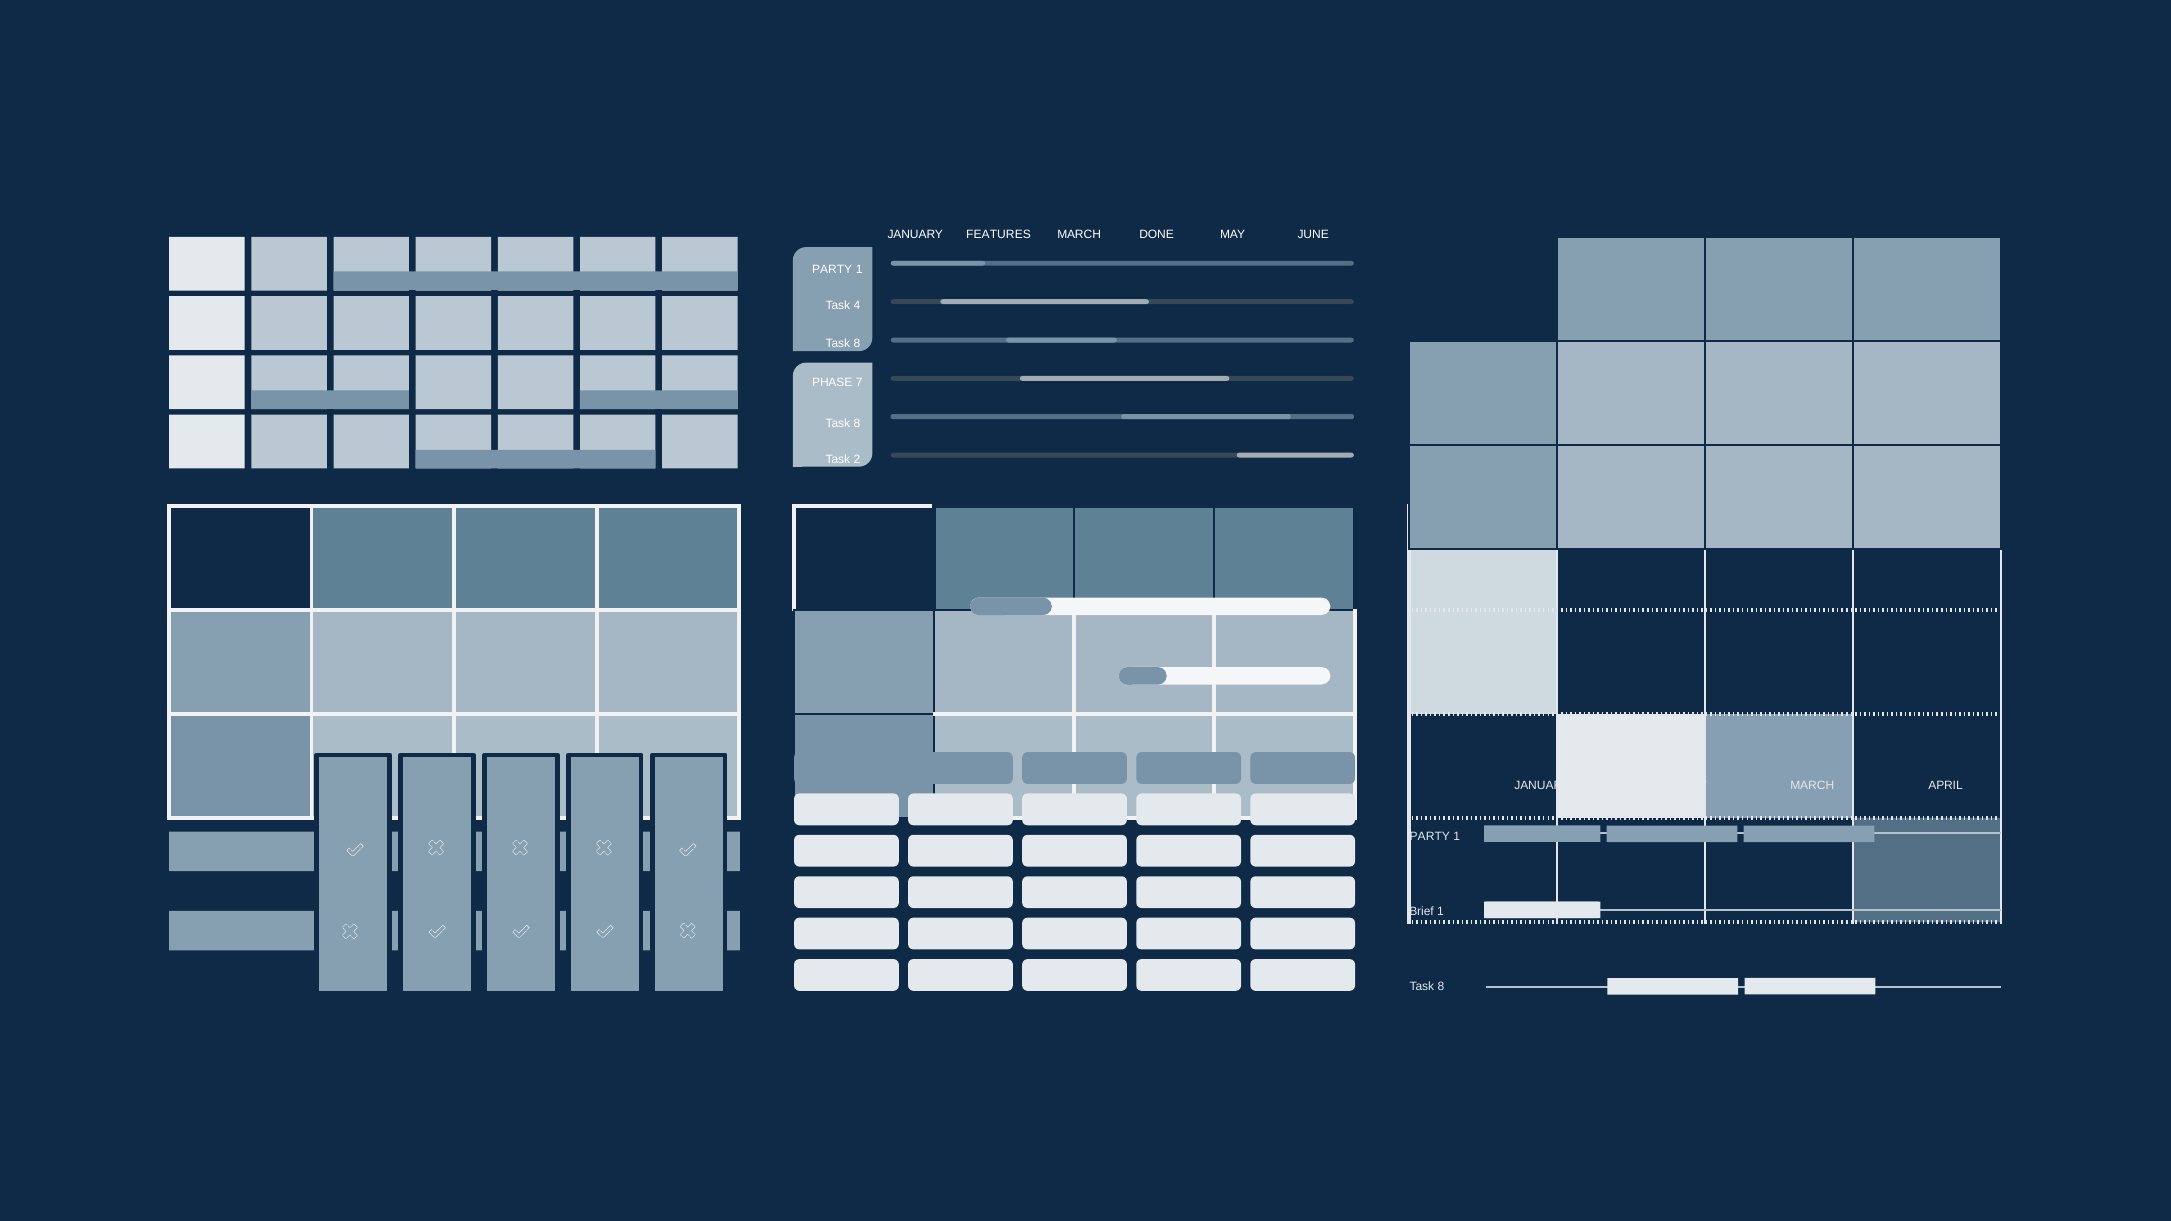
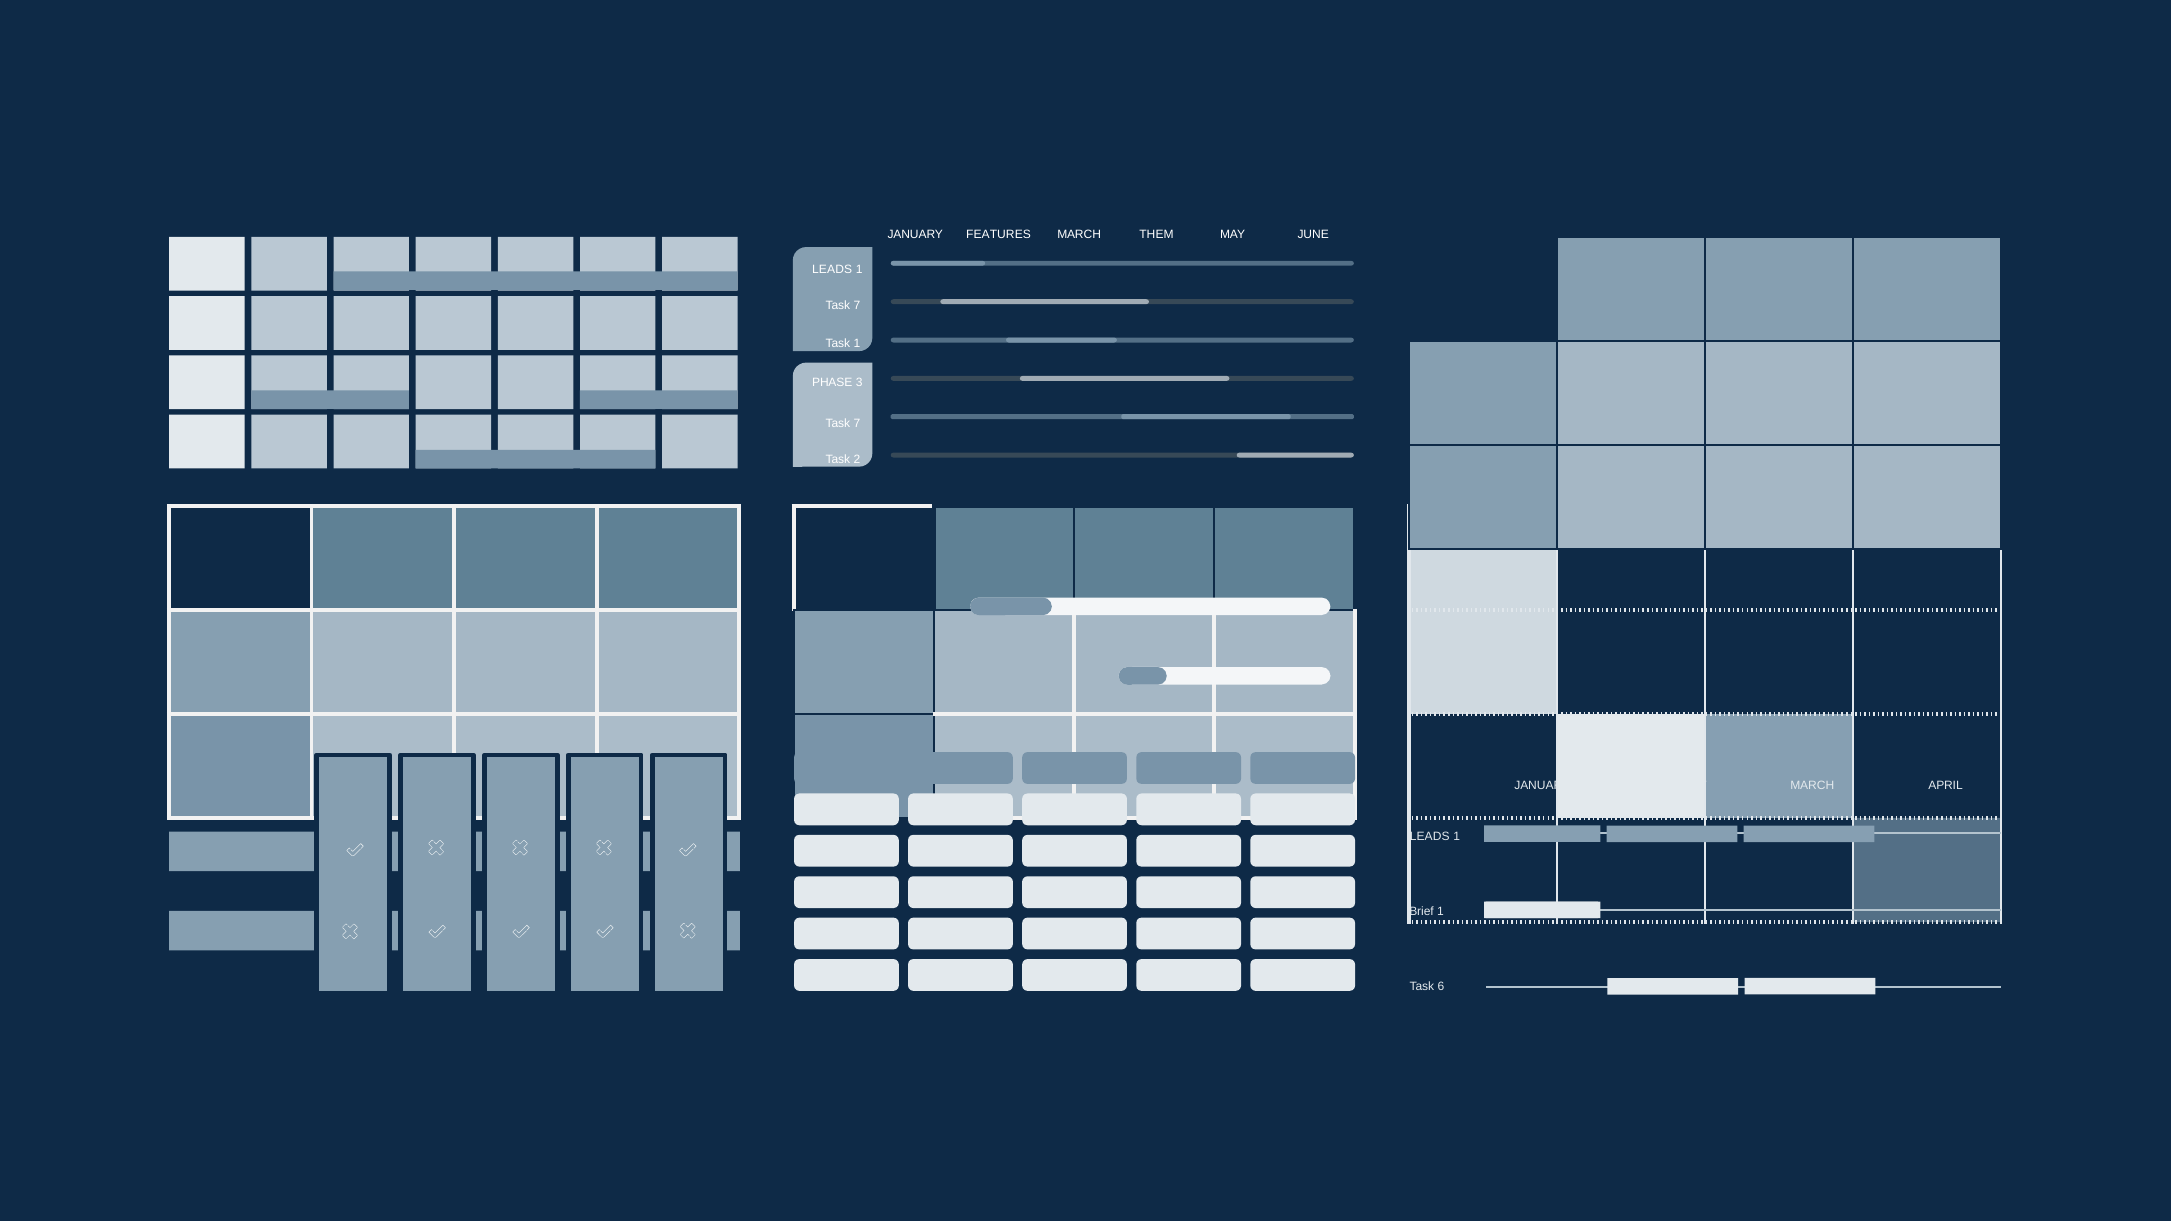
DONE: DONE -> THEM (1156, 234)
PARTY: PARTY -> LEADS (832, 269)
4: 4 -> 7 (857, 306)
8: 8 -> 1 (857, 344)
7: 7 -> 3 (859, 383)
8: 8 -> 7 (857, 424)
PARTY: PARTY -> LEADS (1430, 836)
8: 8 -> 6 (1441, 987)
